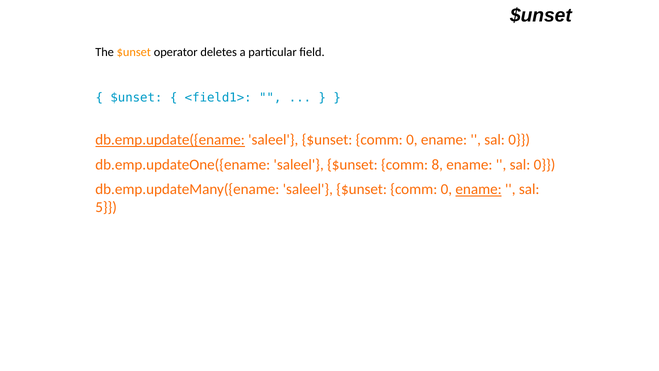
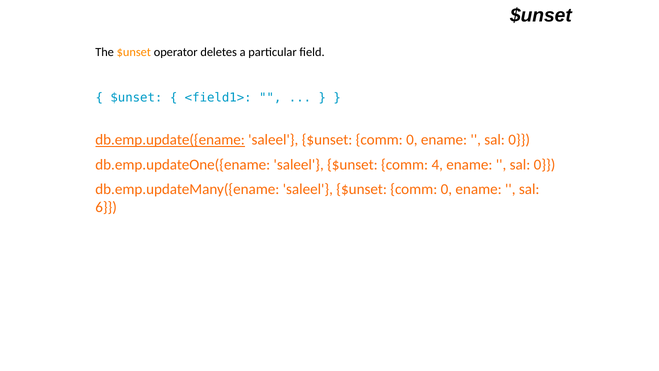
8: 8 -> 4 (437, 165)
ename underline: present -> none (479, 189)
5: 5 -> 6 (106, 207)
